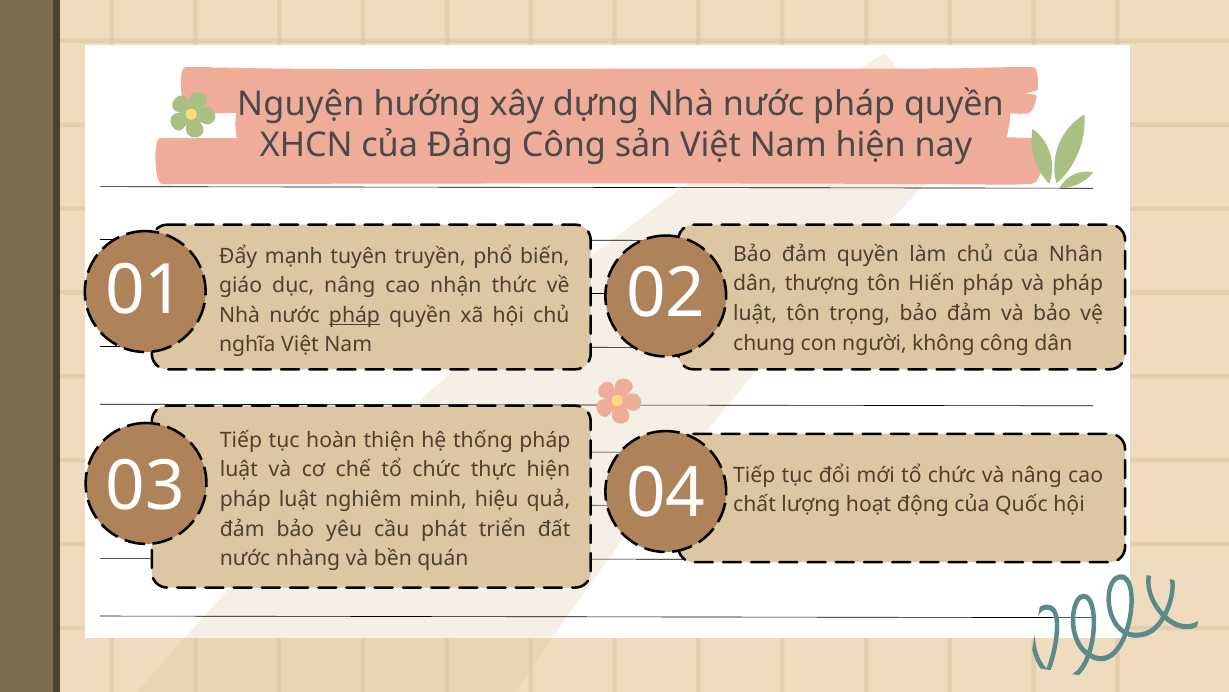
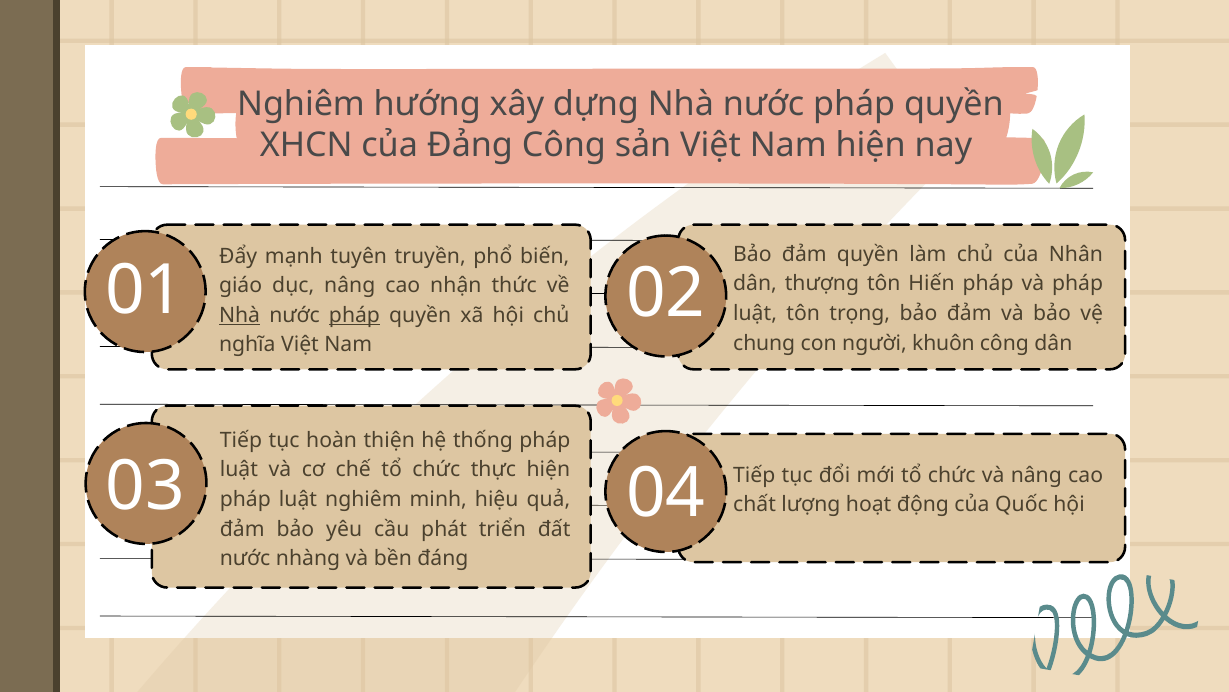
Nguyện: Nguyện -> Nghiêm (301, 104)
Nhà underline: none -> present (240, 315)
không: không -> khuôn (943, 343)
quán: quán -> đáng (443, 558)
